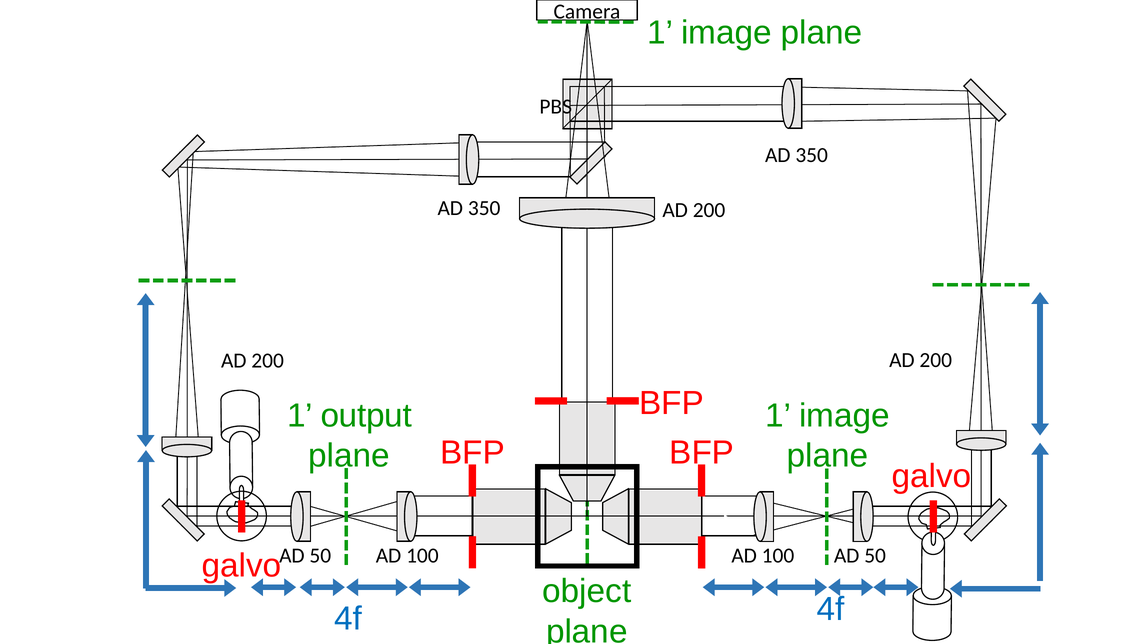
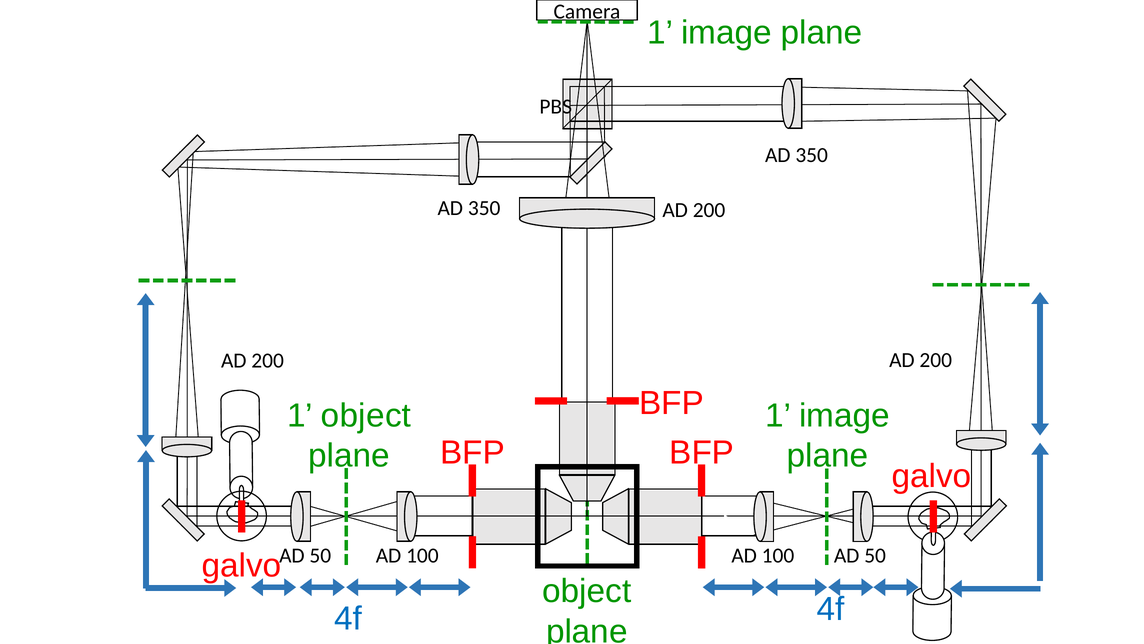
1 output: output -> object (366, 415)
